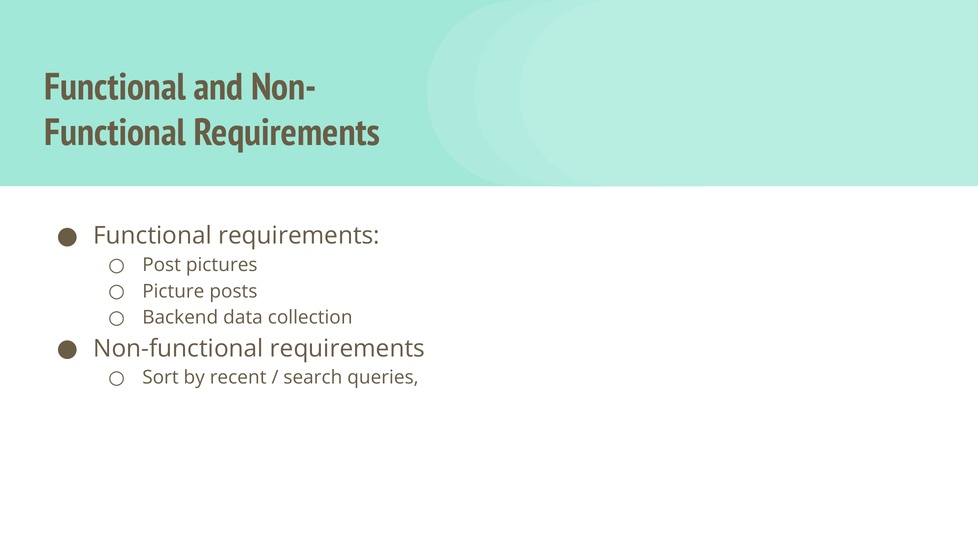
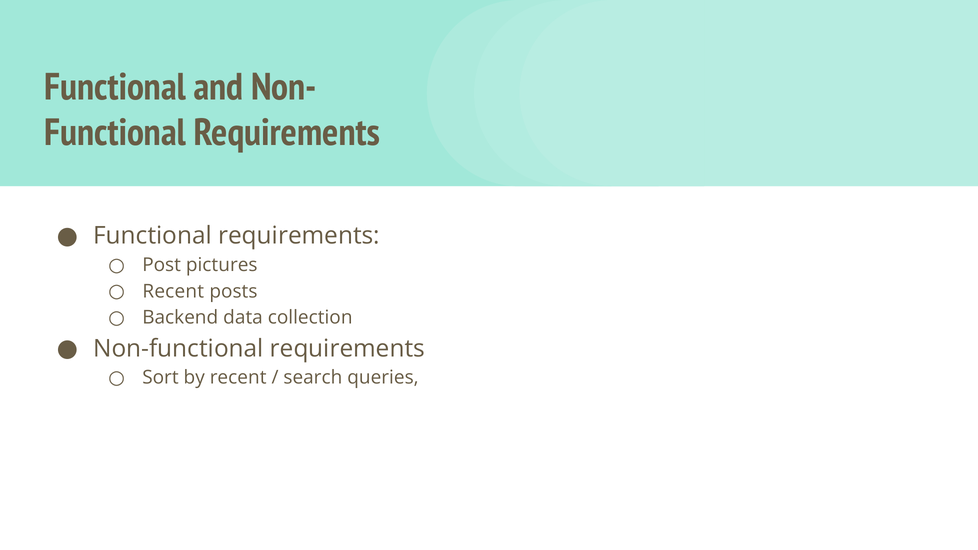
Picture: Picture -> Recent (173, 291)
